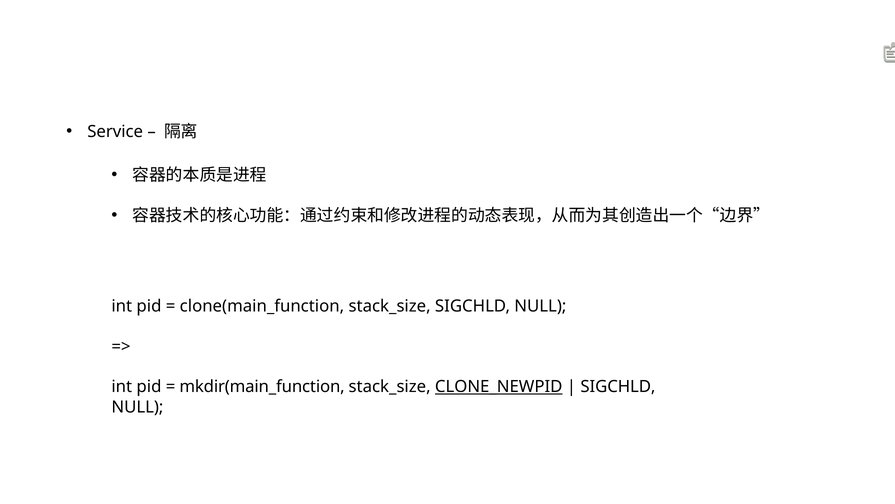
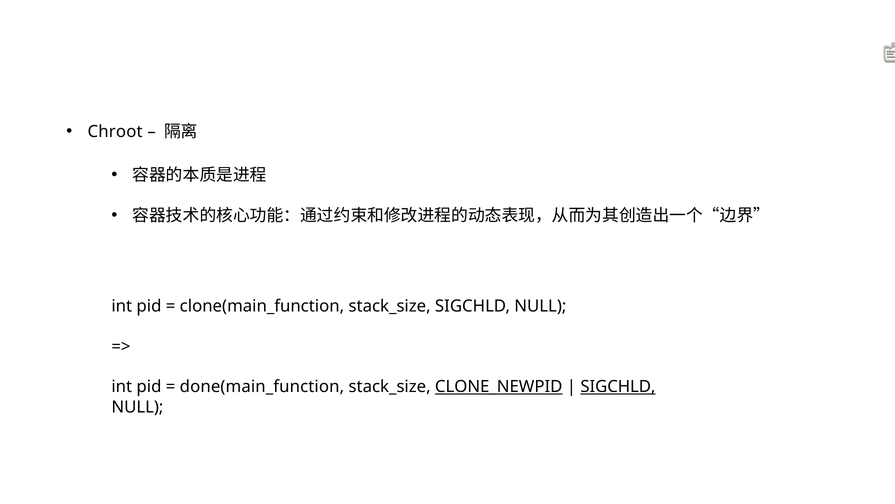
Service: Service -> Chroot (115, 132)
mkdir(main_function: mkdir(main_function -> done(main_function (262, 386)
SIGCHLD underline: none -> present (618, 386)
